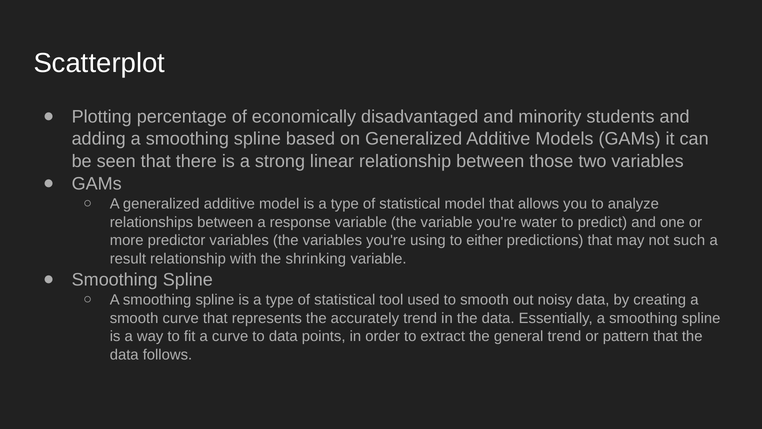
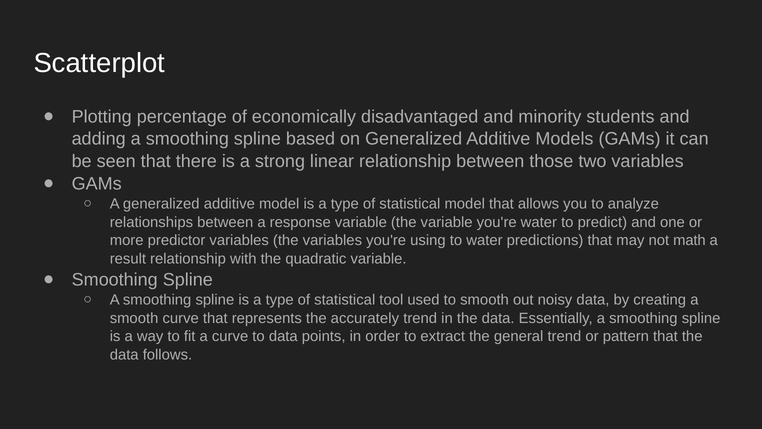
to either: either -> water (484, 240)
such: such -> math (689, 240)
shrinking: shrinking -> quadratic (316, 259)
